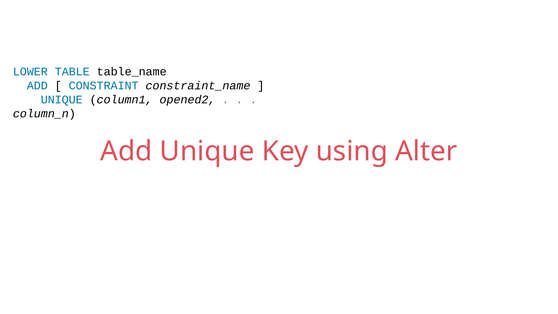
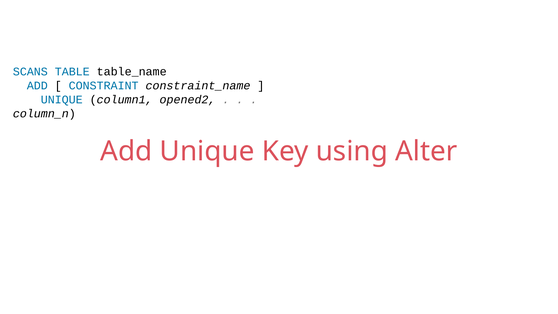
LOWER: LOWER -> SCANS (30, 72)
